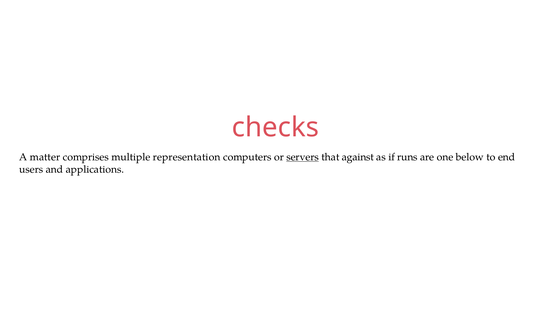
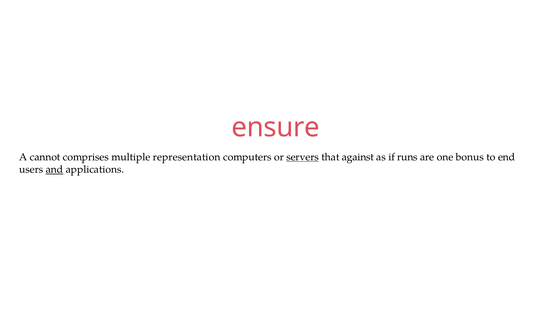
checks: checks -> ensure (276, 127)
matter: matter -> cannot (45, 157)
below: below -> bonus (470, 157)
and underline: none -> present (55, 169)
